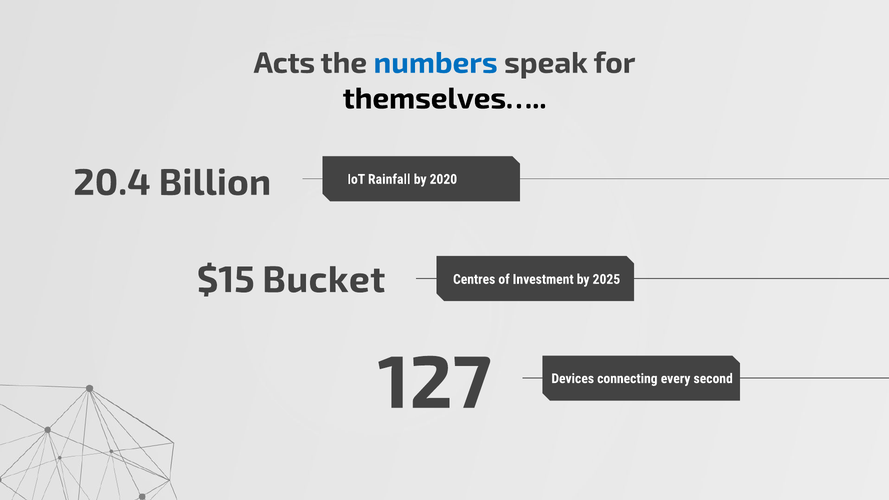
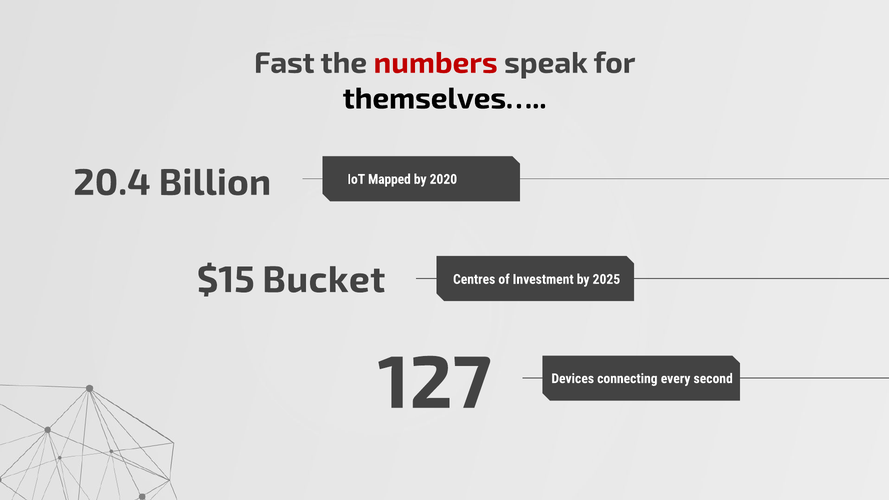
Acts: Acts -> Fast (284, 63)
numbers colour: blue -> red (436, 63)
Rainfall: Rainfall -> Mapped (389, 179)
